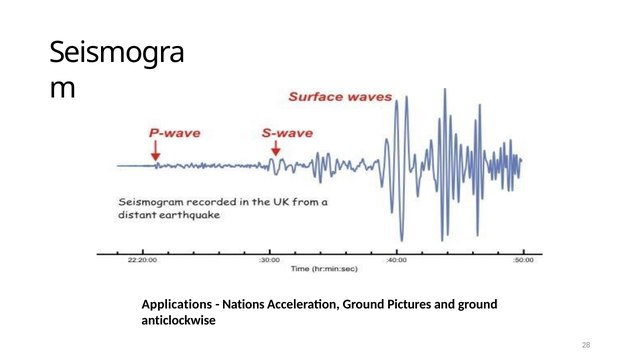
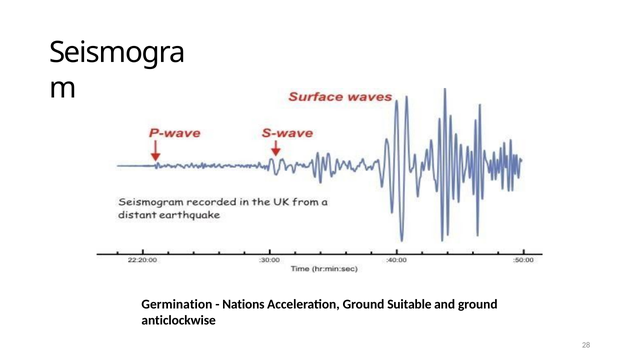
Applications: Applications -> Germination (177, 304)
Pictures: Pictures -> Suitable (409, 304)
